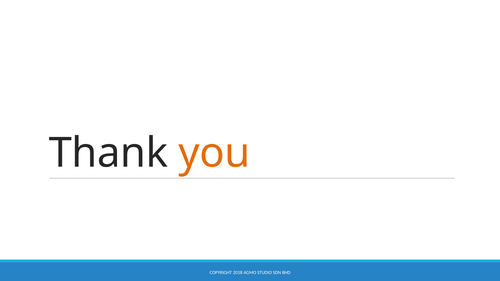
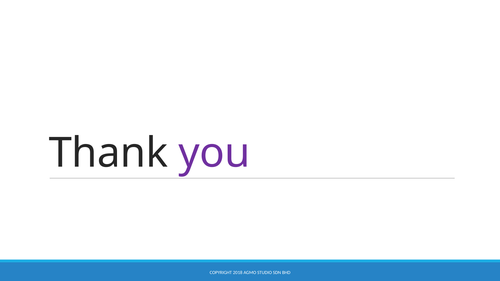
you colour: orange -> purple (214, 153)
